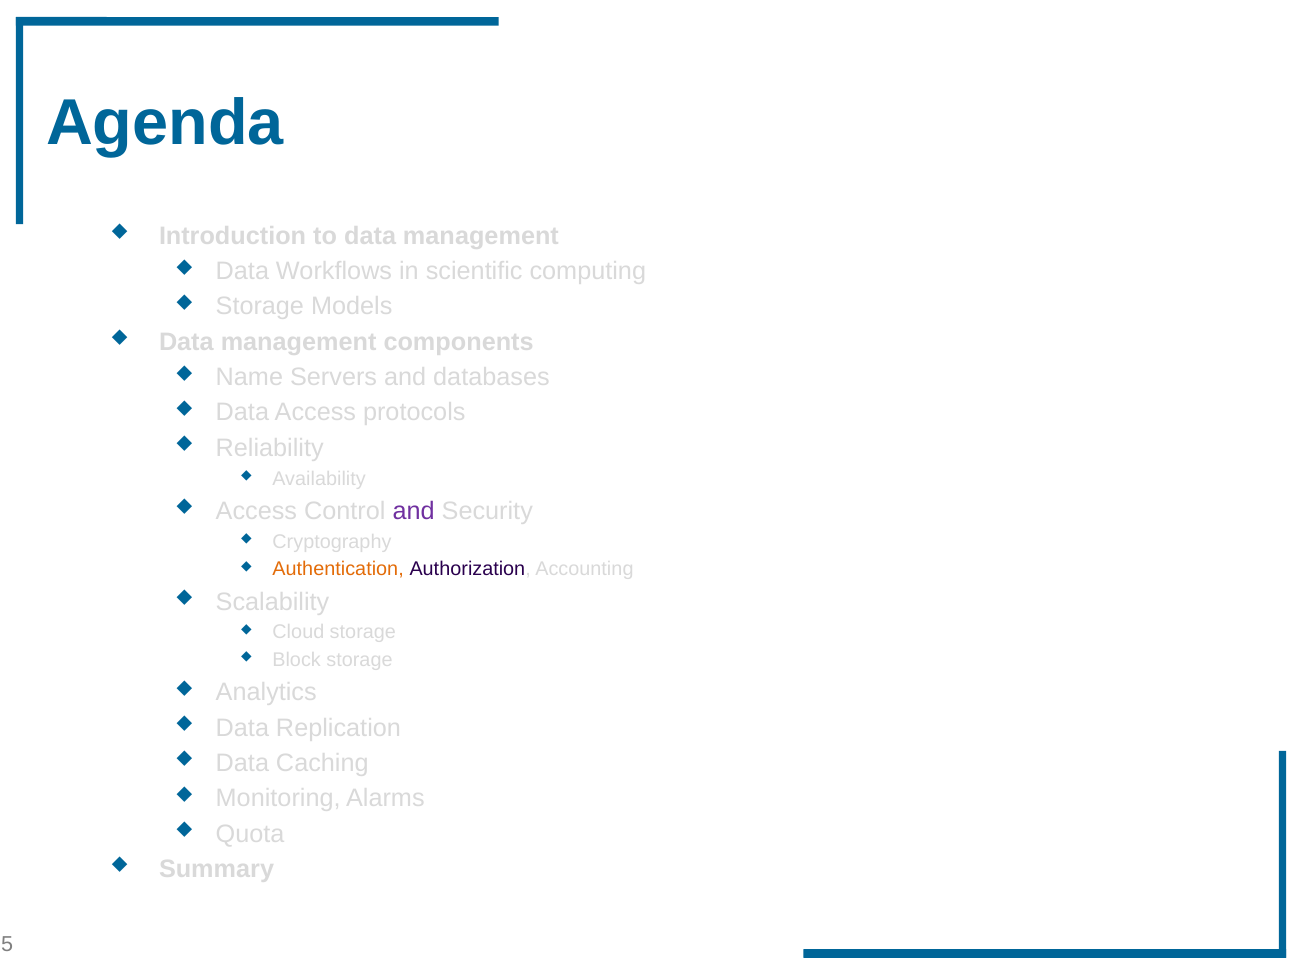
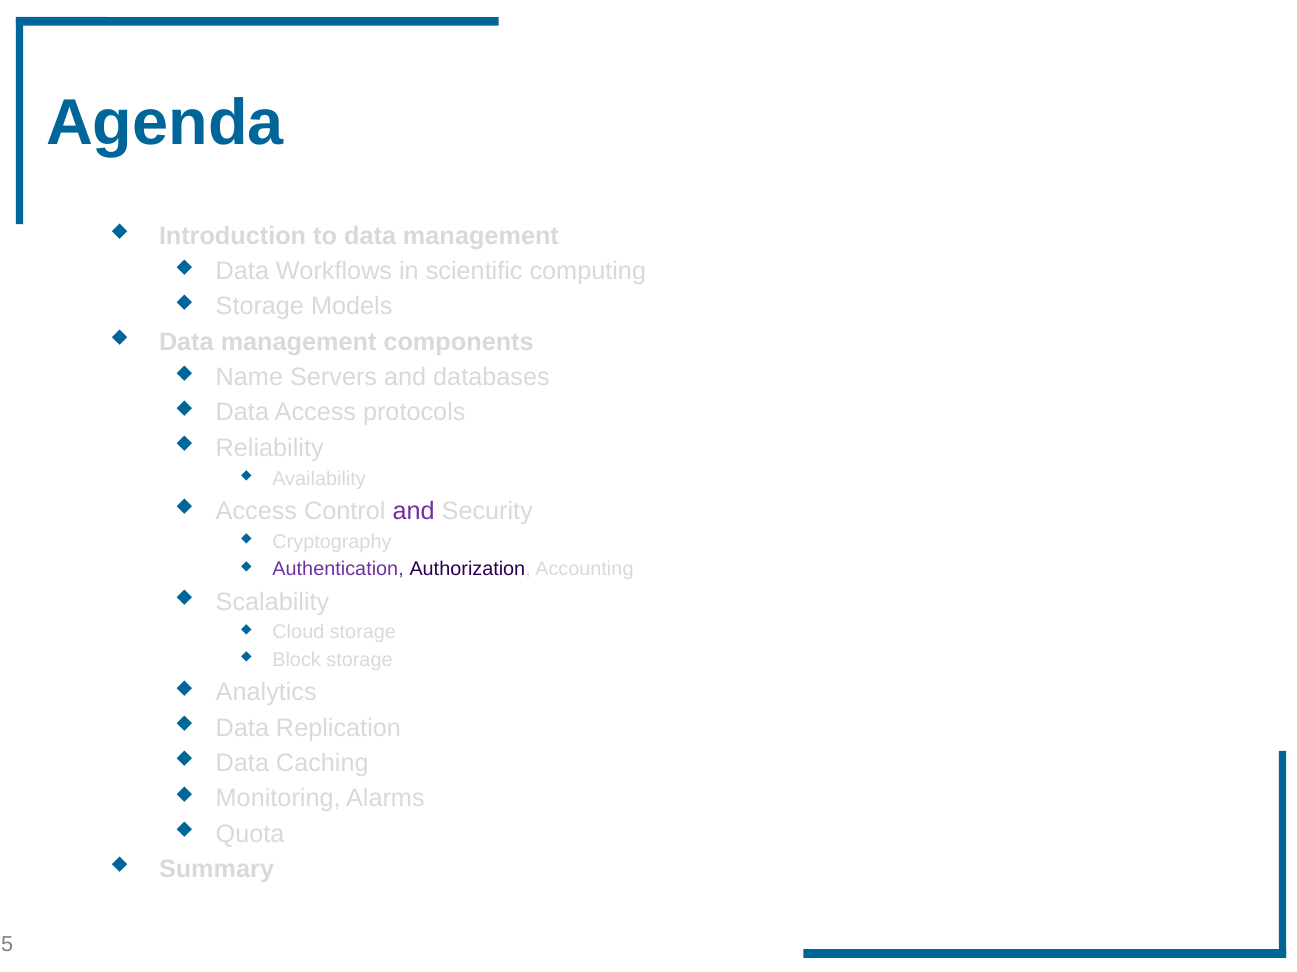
Authentication colour: orange -> purple (338, 570)
